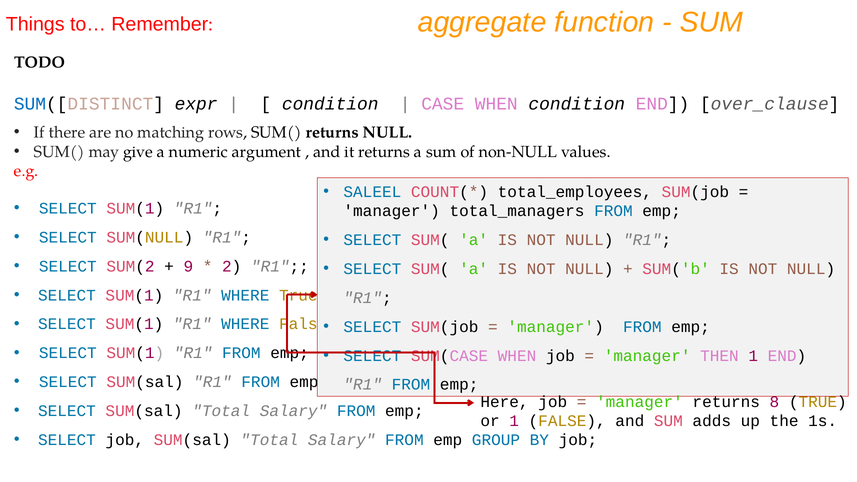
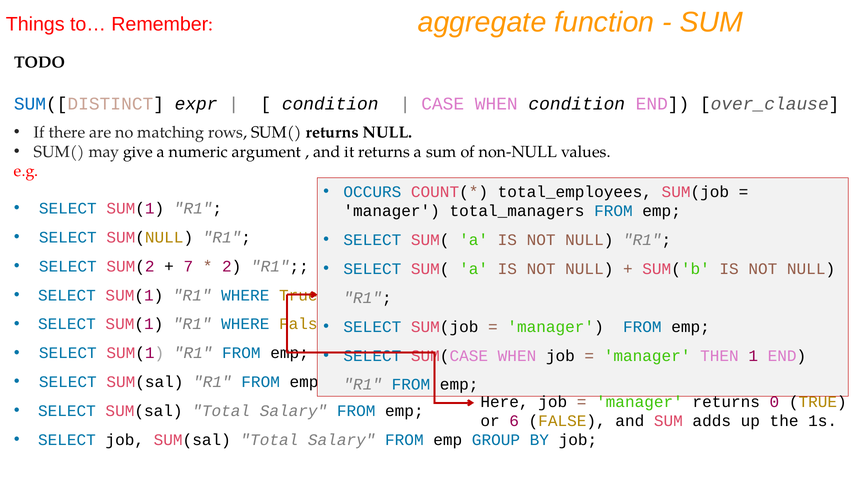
SALEEL: SALEEL -> OCCURS (372, 192)
9: 9 -> 7 (188, 266)
8: 8 -> 0 (774, 402)
or 1: 1 -> 6 (514, 421)
